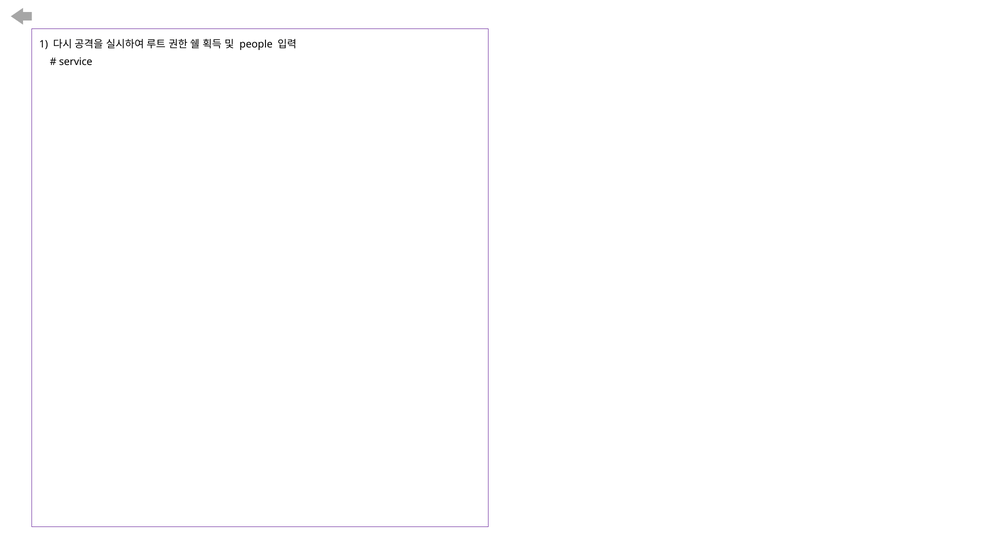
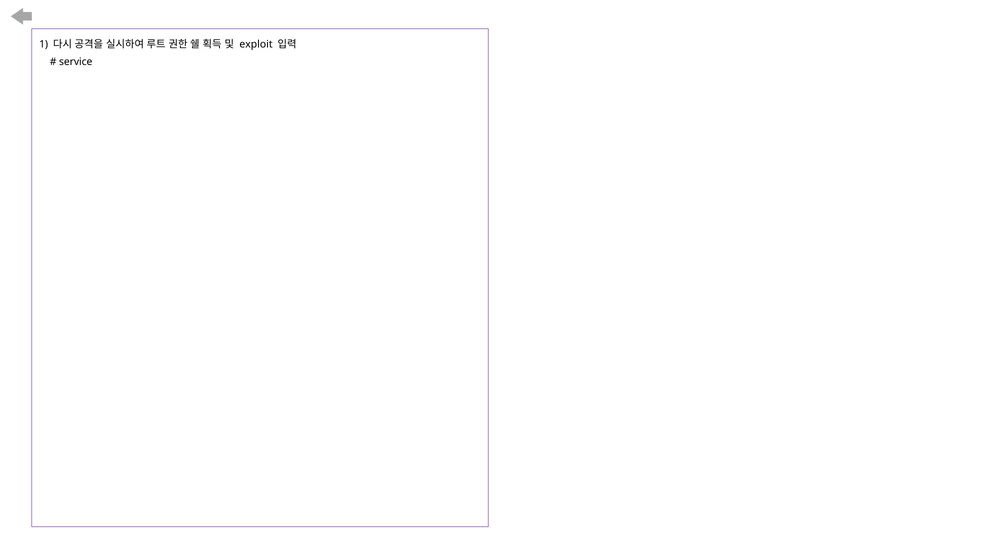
people: people -> exploit (256, 44)
